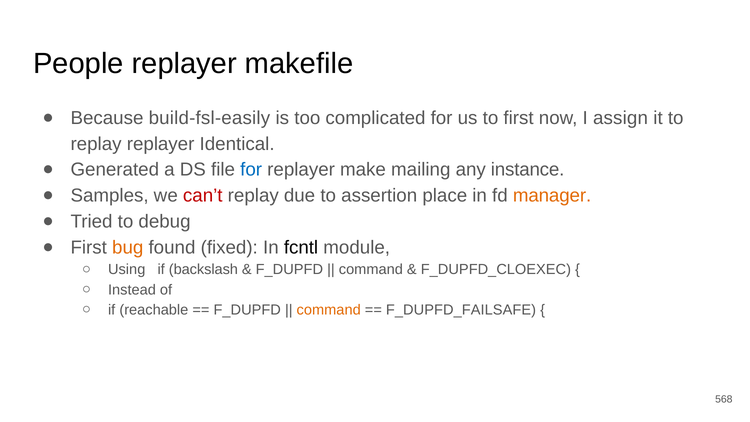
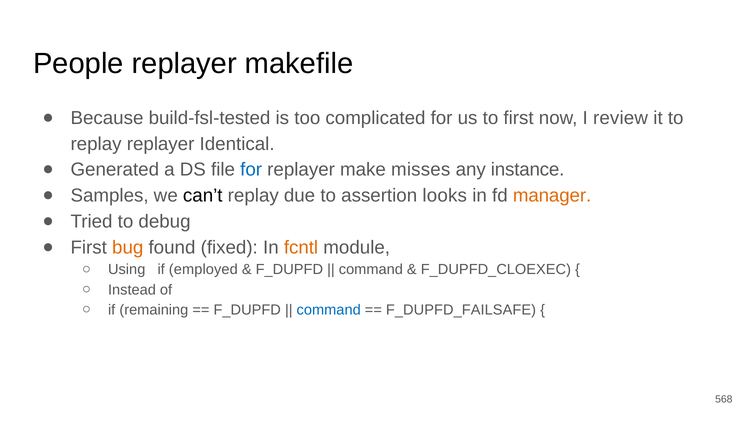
build-fsl-easily: build-fsl-easily -> build-fsl-tested (210, 118)
assign: assign -> review (620, 118)
mailing: mailing -> misses (421, 170)
can’t colour: red -> black (203, 196)
place: place -> looks (445, 196)
fcntl colour: black -> orange (301, 247)
backslash: backslash -> employed (203, 270)
reachable: reachable -> remaining (154, 310)
command colour: orange -> blue (329, 310)
